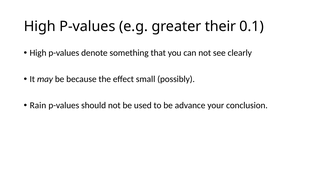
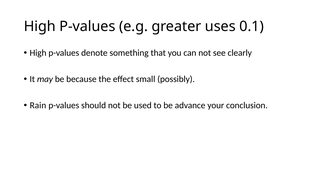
their: their -> uses (220, 26)
